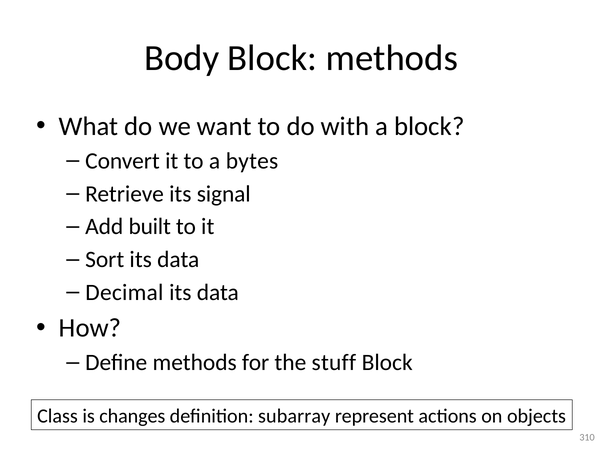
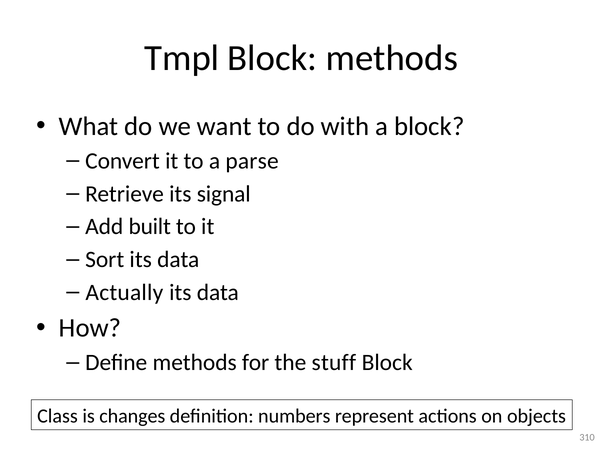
Body: Body -> Tmpl (182, 58)
bytes: bytes -> parse (252, 161)
Decimal: Decimal -> Actually (124, 293)
subarray: subarray -> numbers (294, 416)
